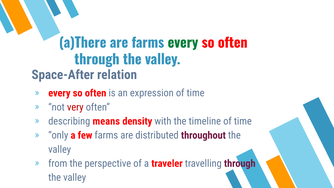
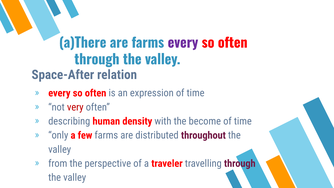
every colour: green -> purple (183, 43)
means: means -> human (106, 121)
timeline: timeline -> become (205, 121)
